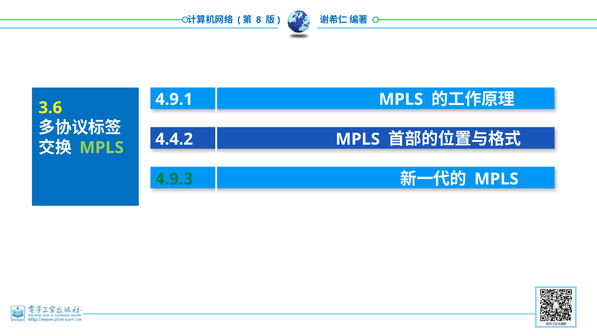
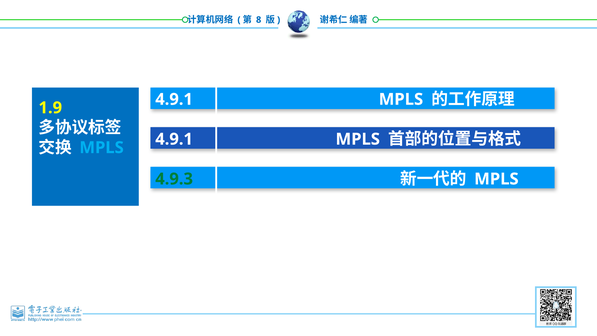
3.6: 3.6 -> 1.9 (50, 108)
4.4.2: 4.4.2 -> 4.9.1 (174, 139)
MPLS colour: light green -> light blue (102, 148)
